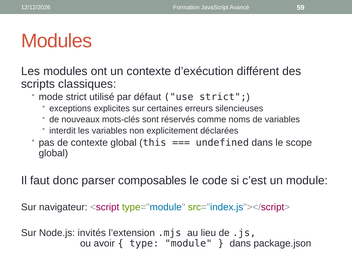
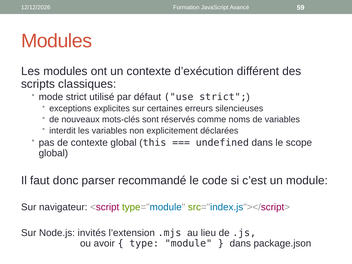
composables: composables -> recommandé (152, 181)
